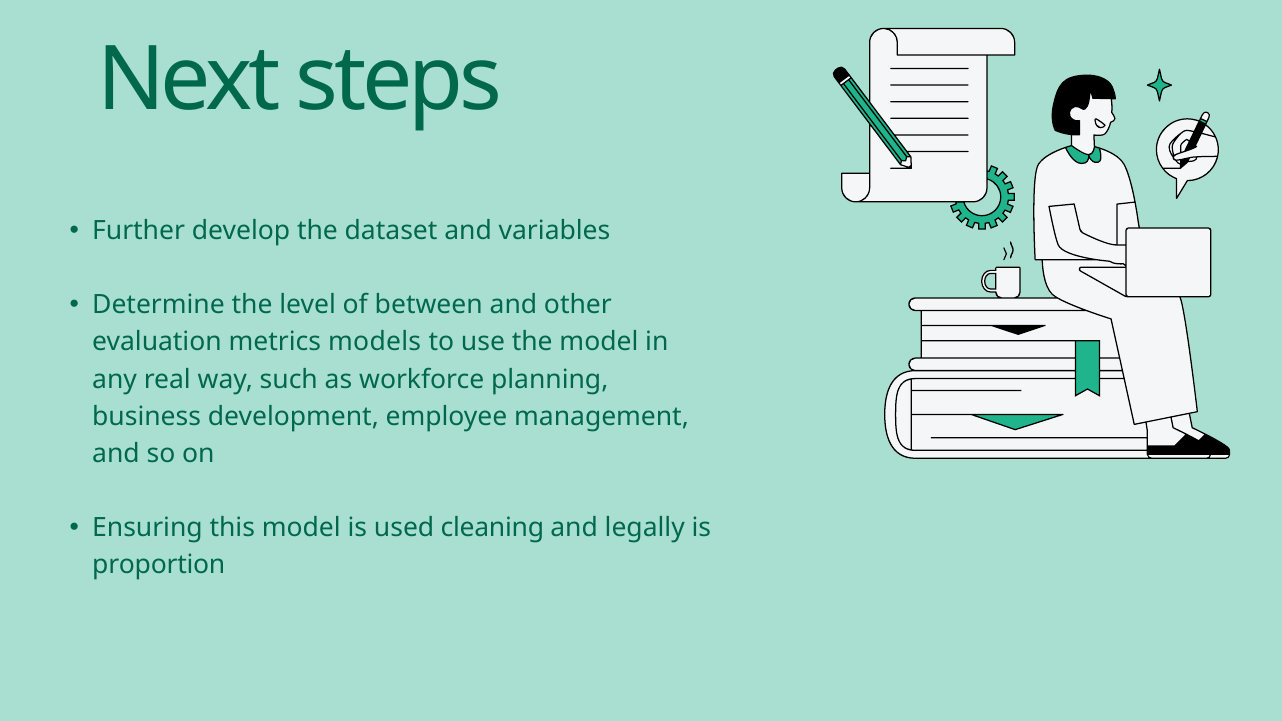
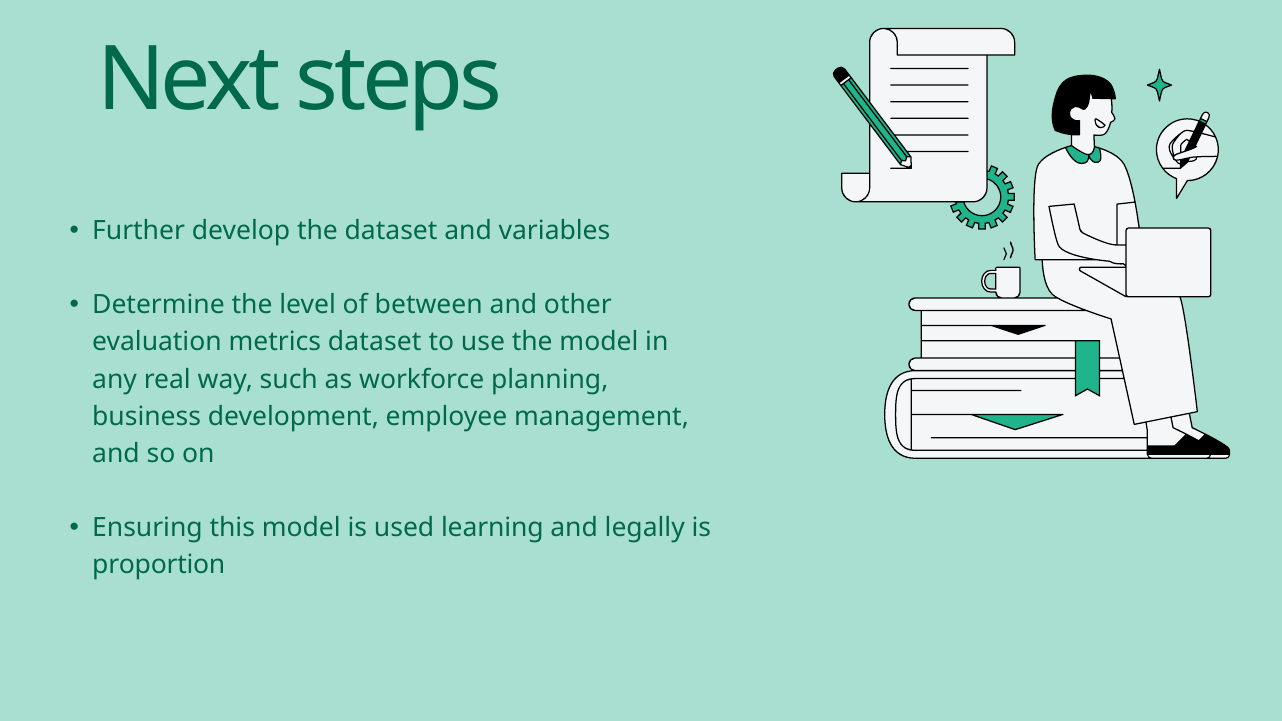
metrics models: models -> dataset (375, 342)
cleaning: cleaning -> learning (492, 528)
